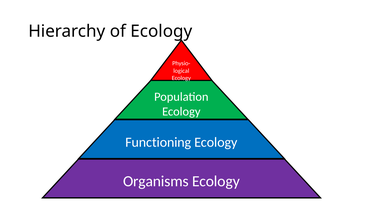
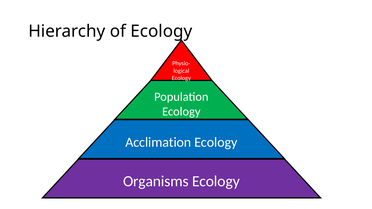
Functioning: Functioning -> Acclimation (158, 143)
